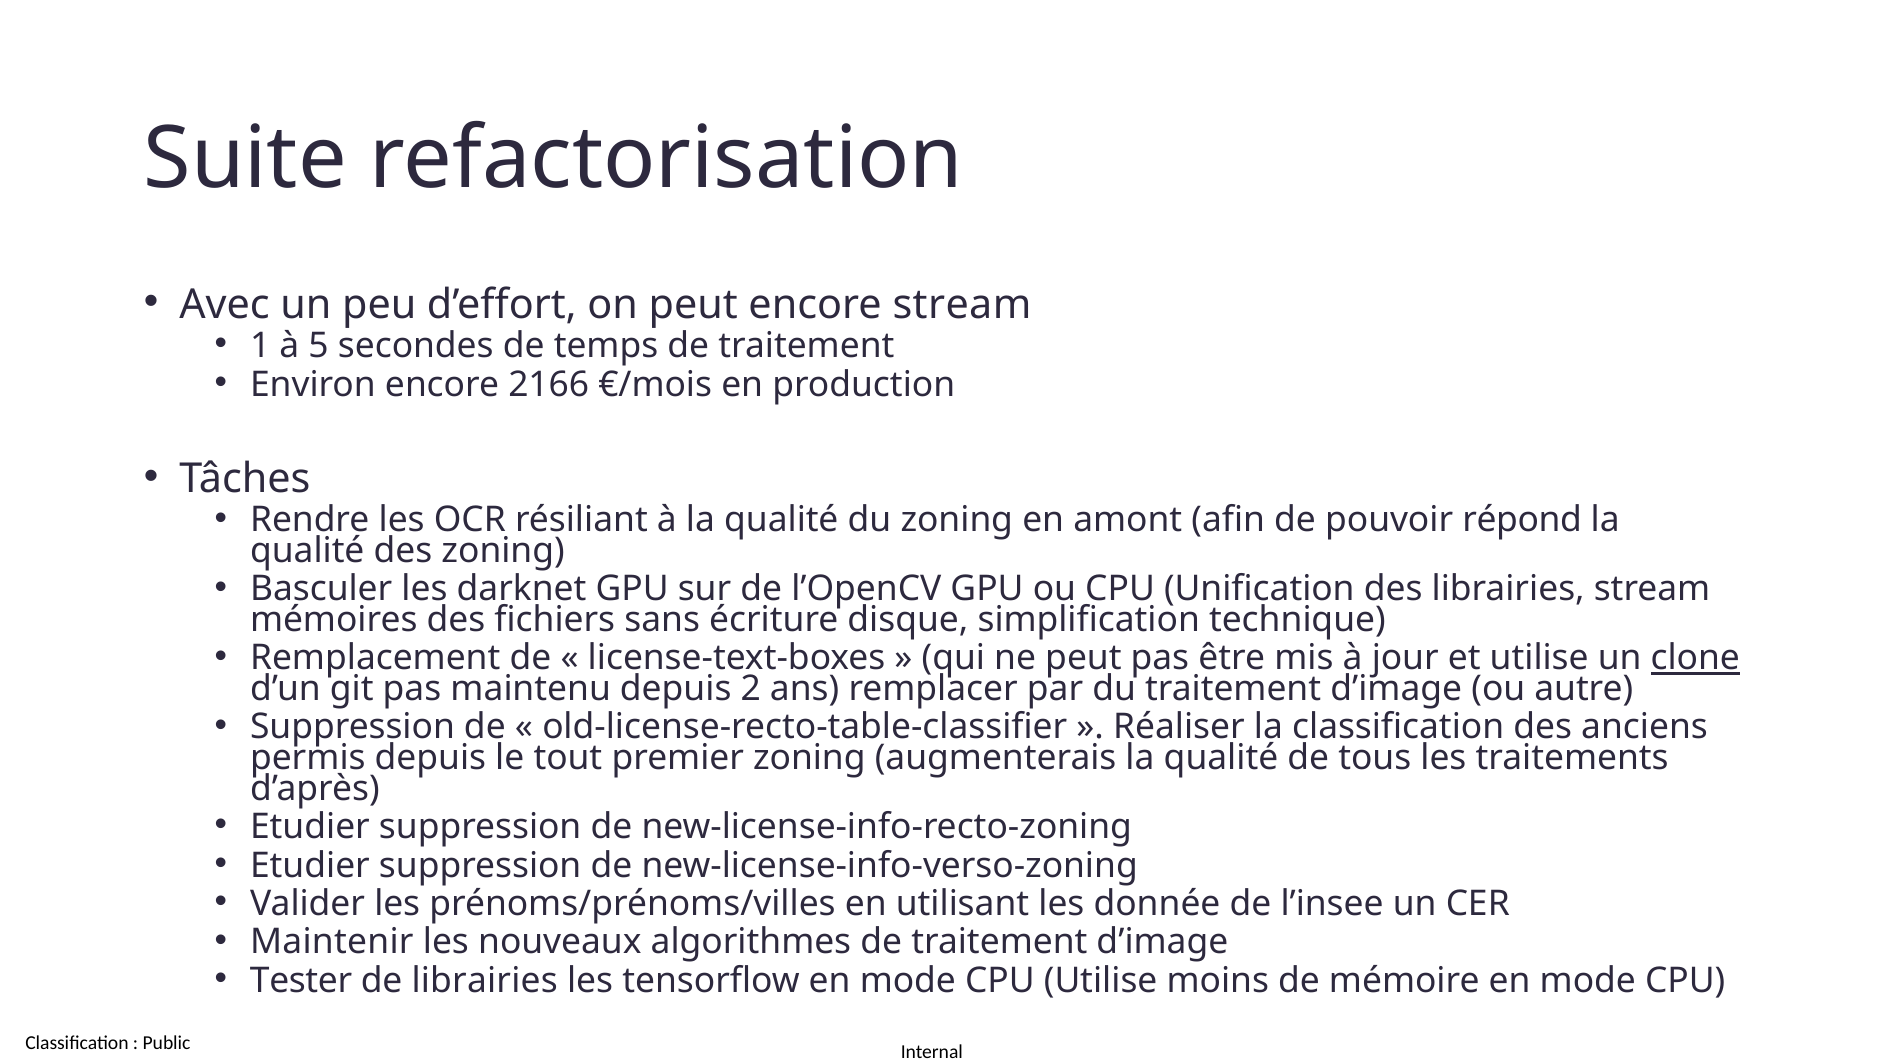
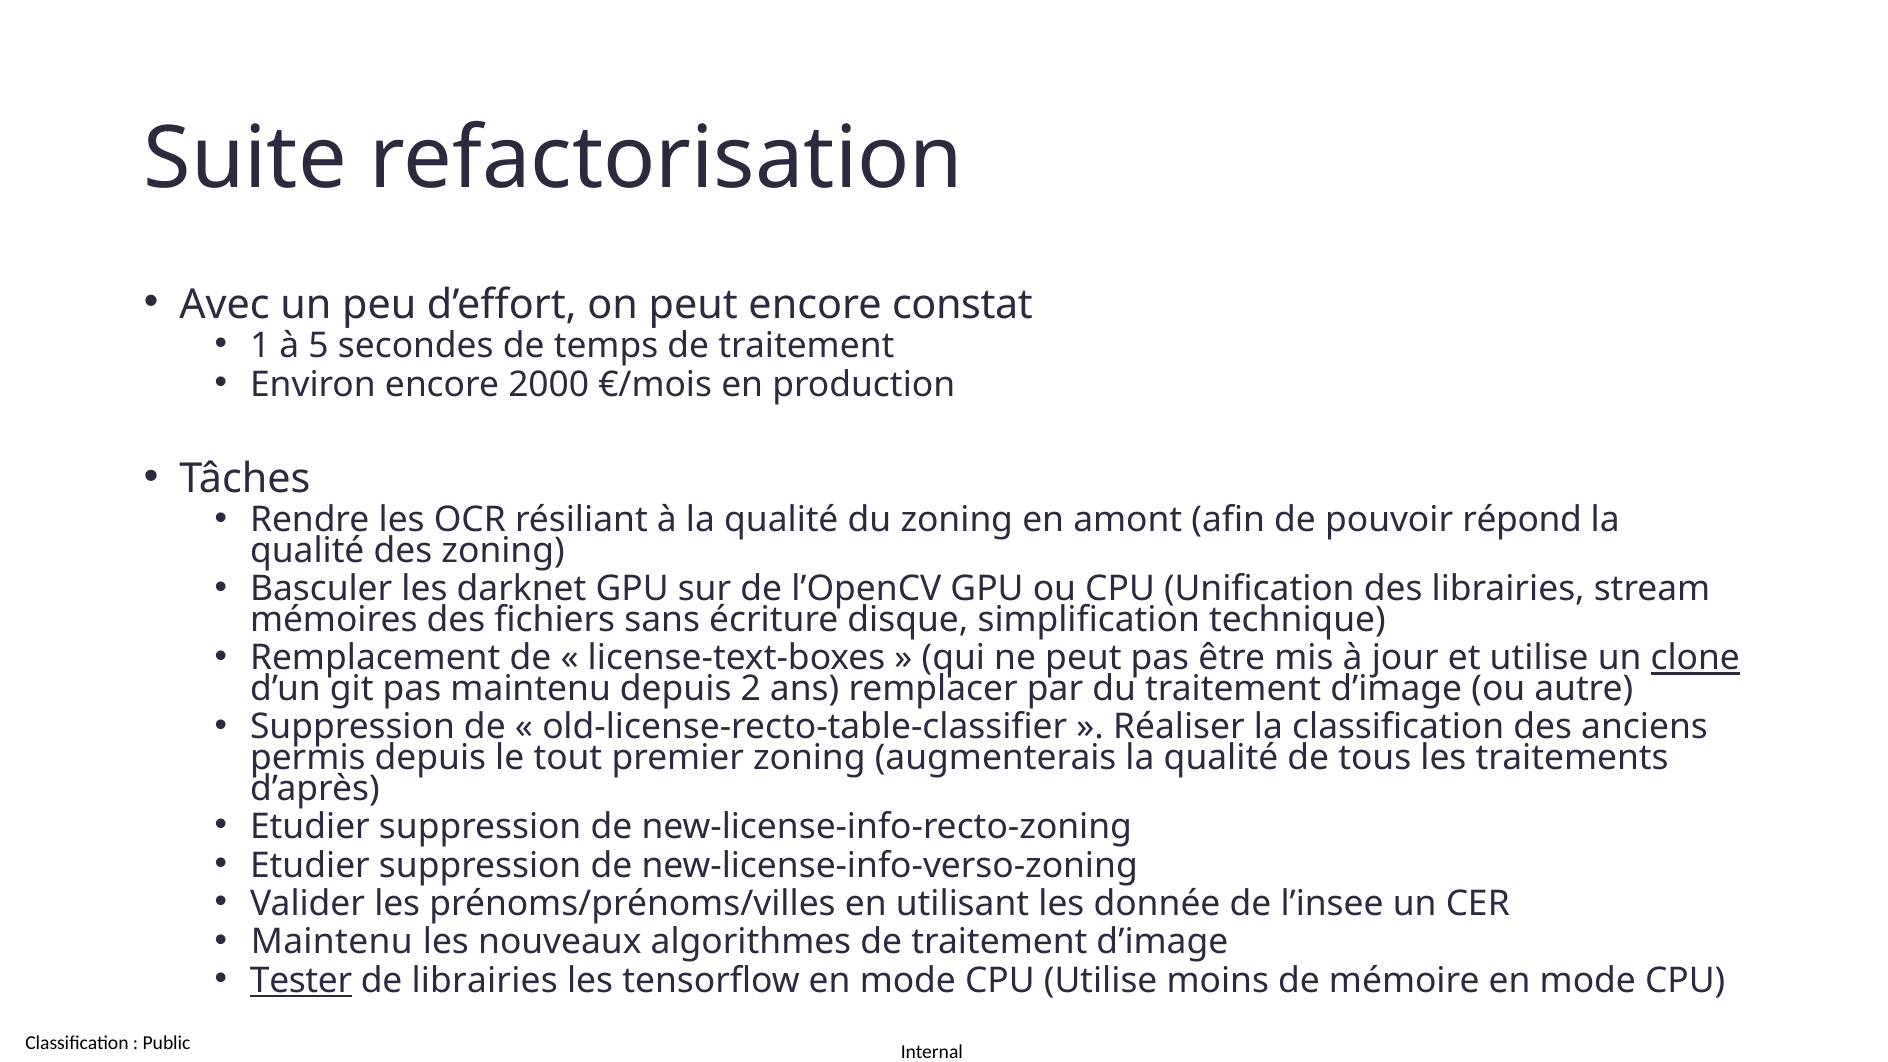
encore stream: stream -> constat (962, 305)
2166: 2166 -> 2000 (549, 384)
Maintenir: Maintenir -> Maintenu (332, 942)
Tester underline: none -> present (301, 981)
